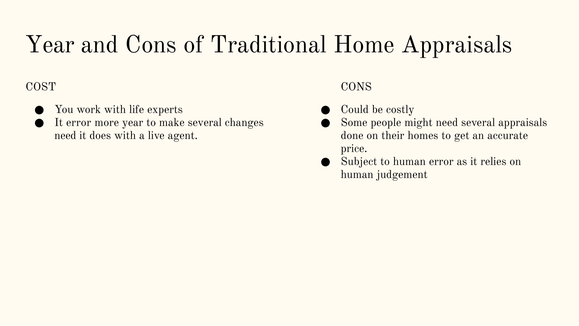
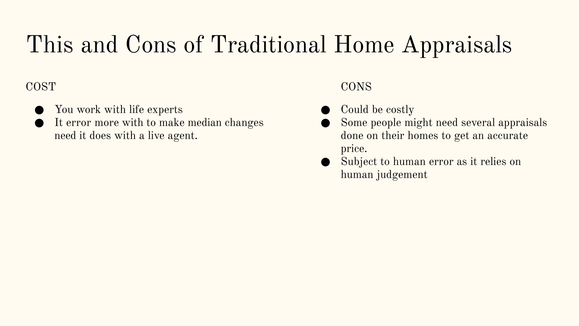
Year: Year -> This (50, 44)
more year: year -> with (133, 122)
make several: several -> median (205, 122)
